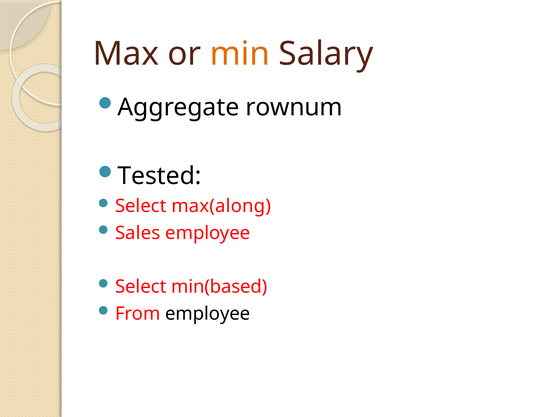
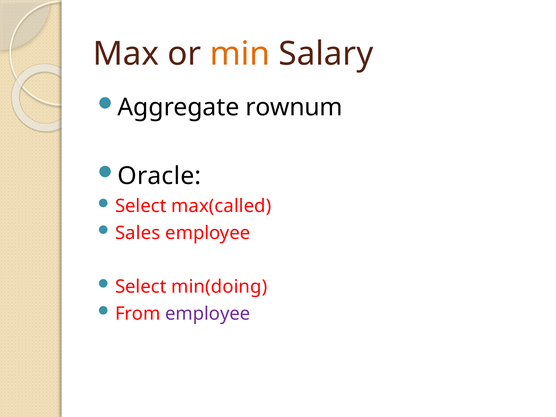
Tested: Tested -> Oracle (159, 176)
max(along: max(along -> max(called (221, 206)
min(based: min(based -> min(doing (219, 287)
employee colour: black -> purple (208, 314)
